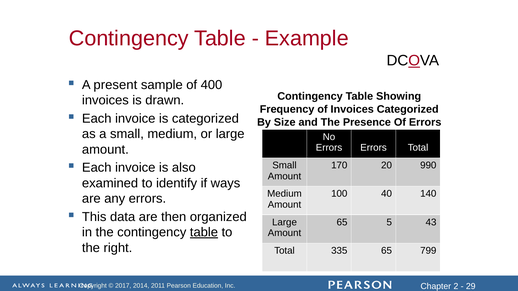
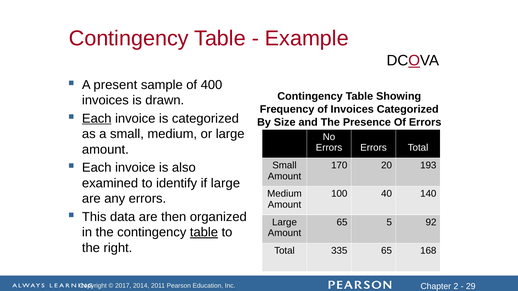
Each underline: none -> present (97, 119)
990: 990 -> 193 (428, 166)
if ways: ways -> large (225, 183)
43: 43 -> 92 (431, 222)
799: 799 -> 168 (428, 251)
